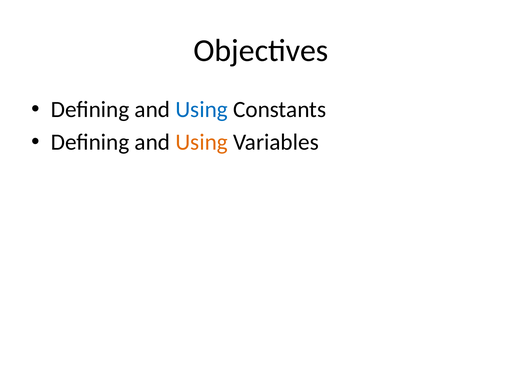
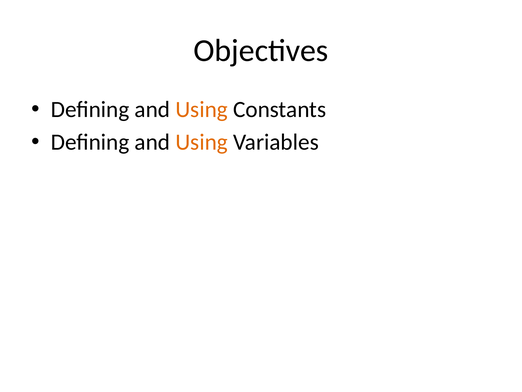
Using colour: blue -> orange (202, 110)
